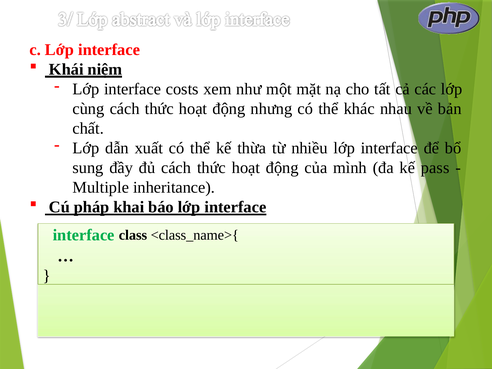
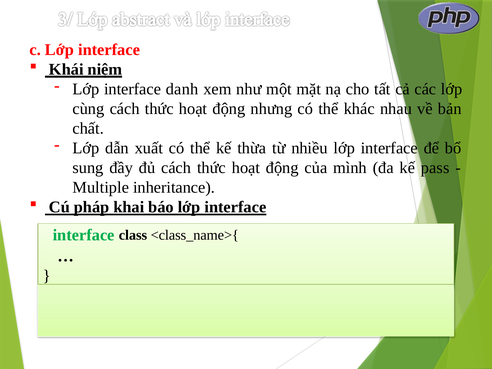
costs: costs -> danh (182, 89)
